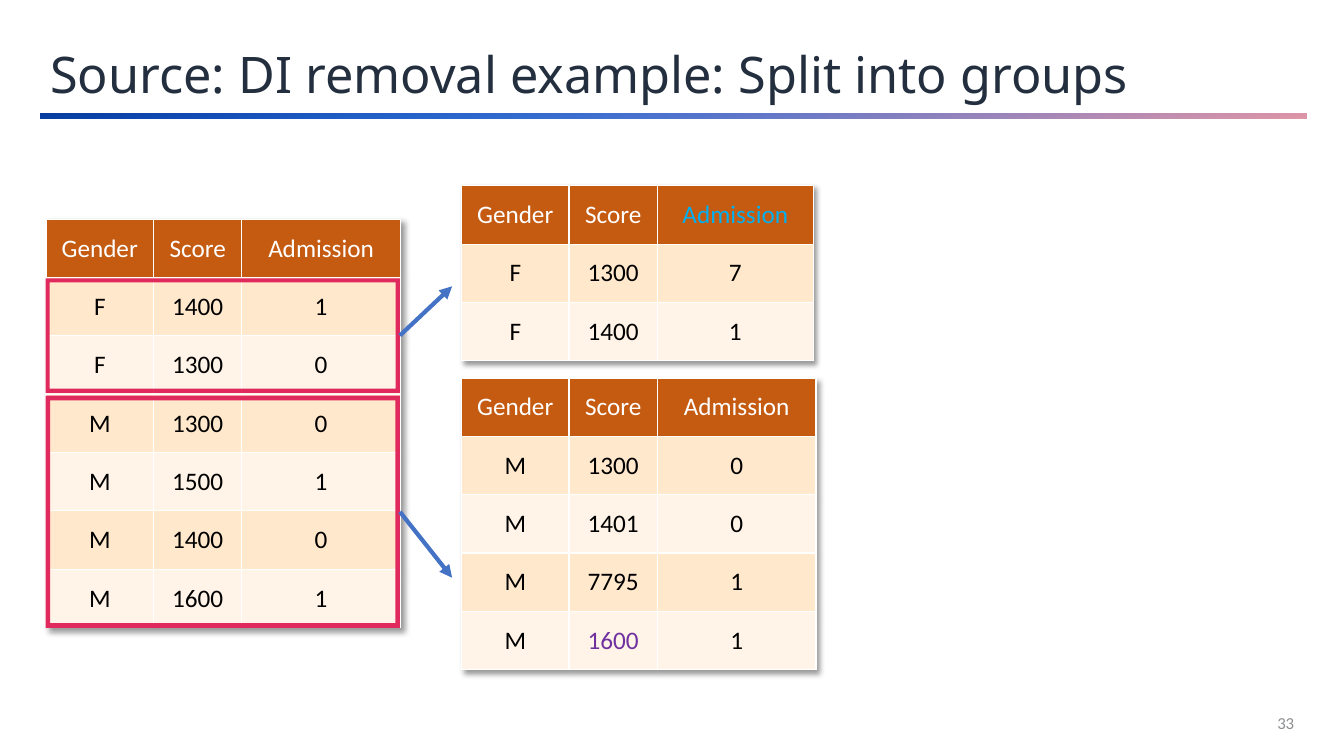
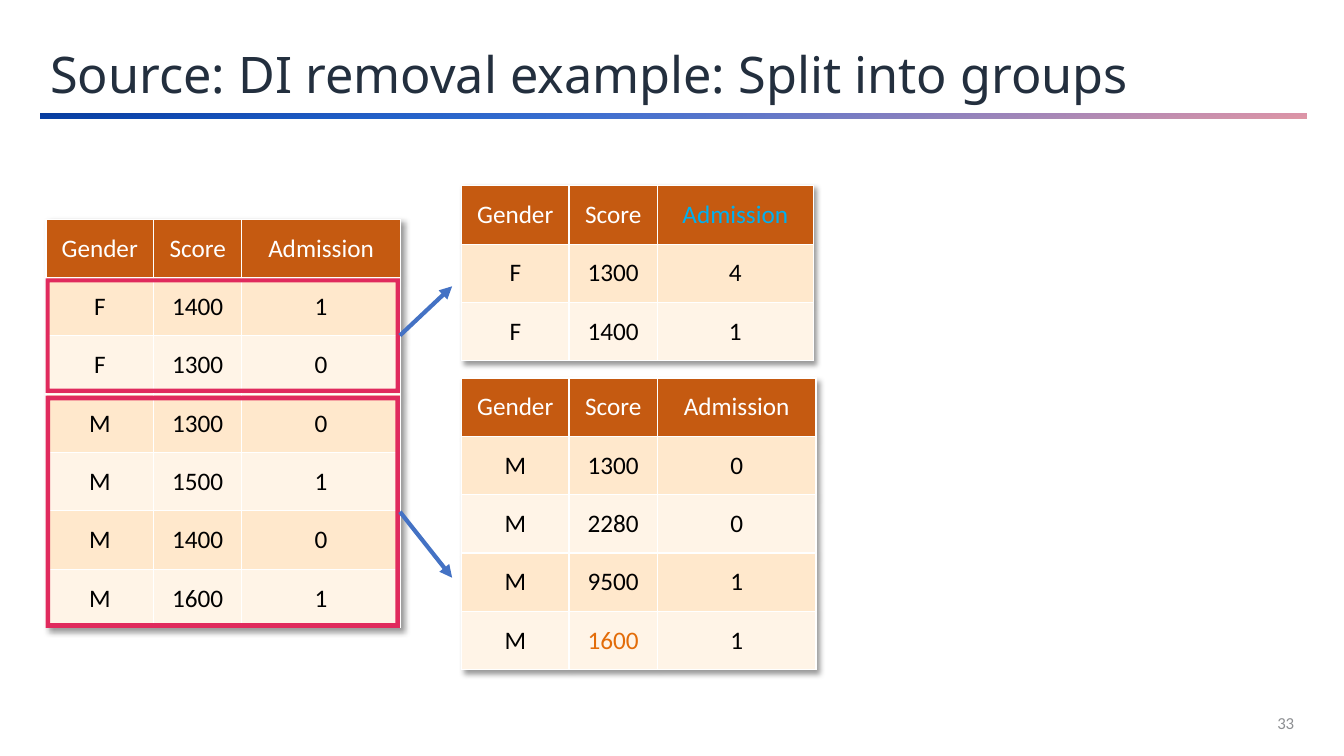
7: 7 -> 4 (735, 274)
1401: 1401 -> 2280 (613, 524)
7795: 7795 -> 9500 (613, 582)
1600 colour: purple -> orange (613, 641)
